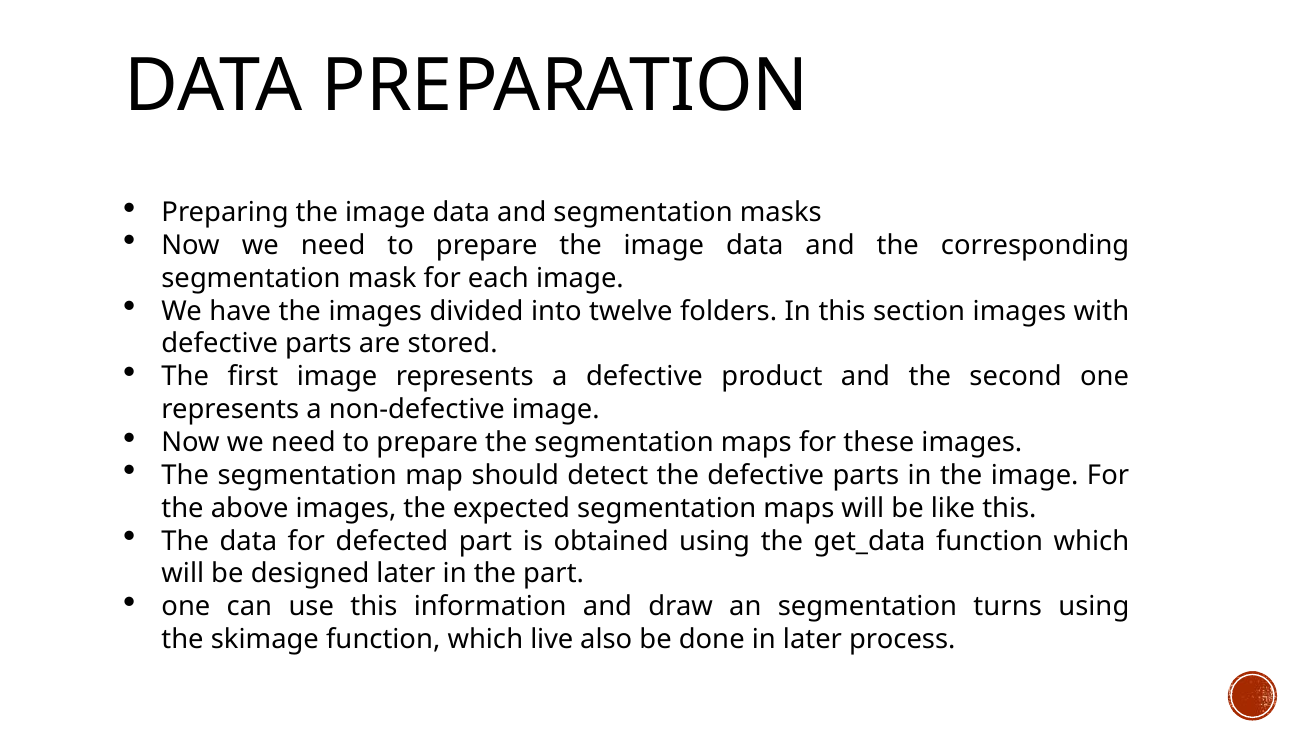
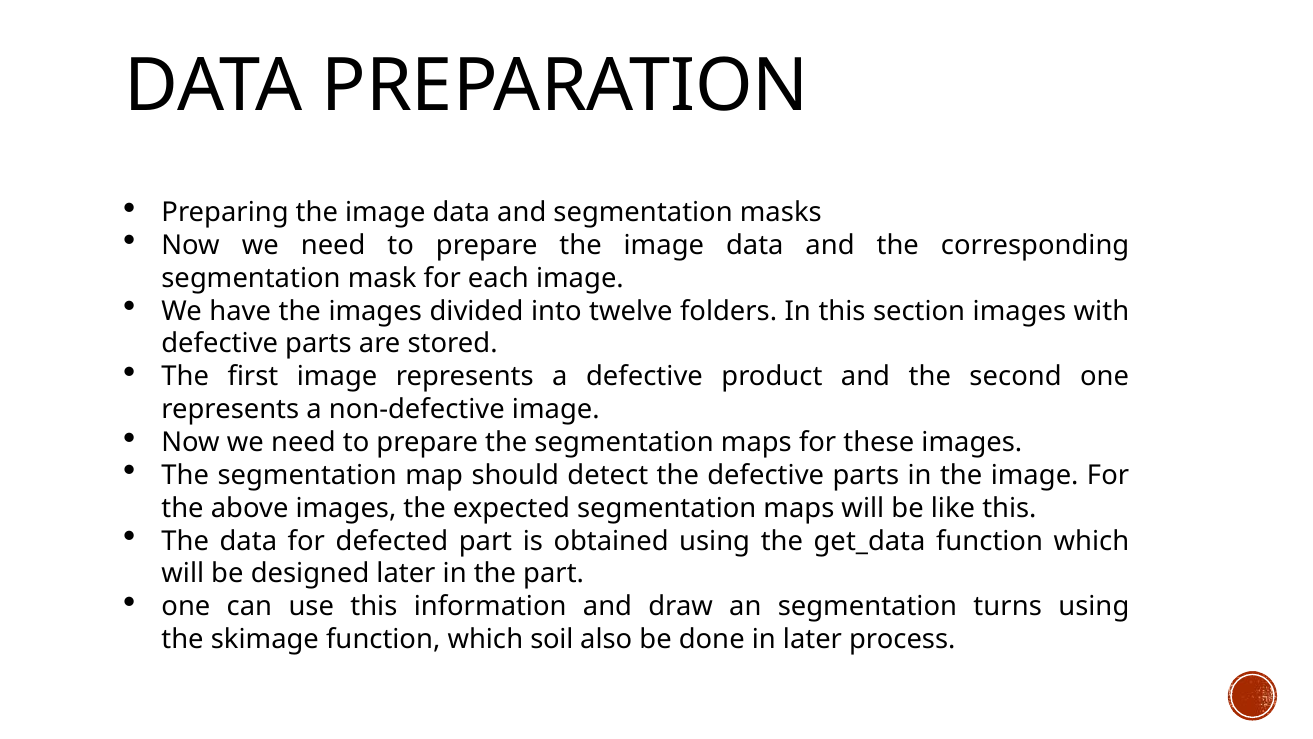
live: live -> soil (552, 639)
